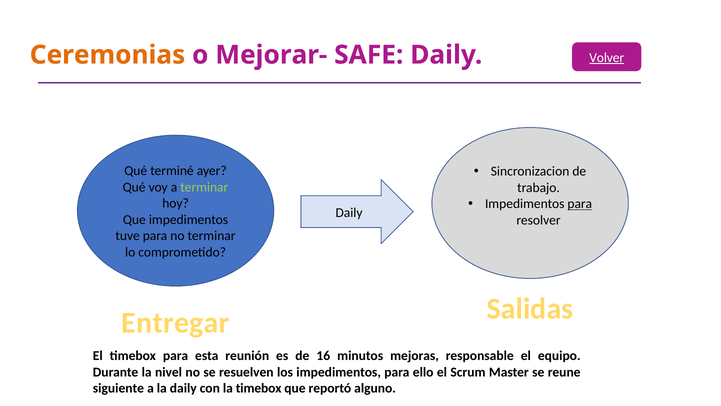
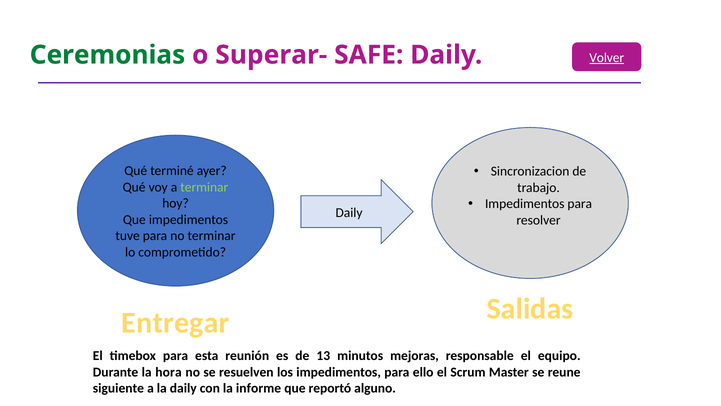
Ceremonias colour: orange -> green (107, 55)
Mejorar-: Mejorar- -> Superar- (271, 55)
para underline: present -> none (580, 204)
16: 16 -> 13 (323, 356)
nivel: nivel -> hora (168, 372)
la timebox: timebox -> informe (259, 388)
